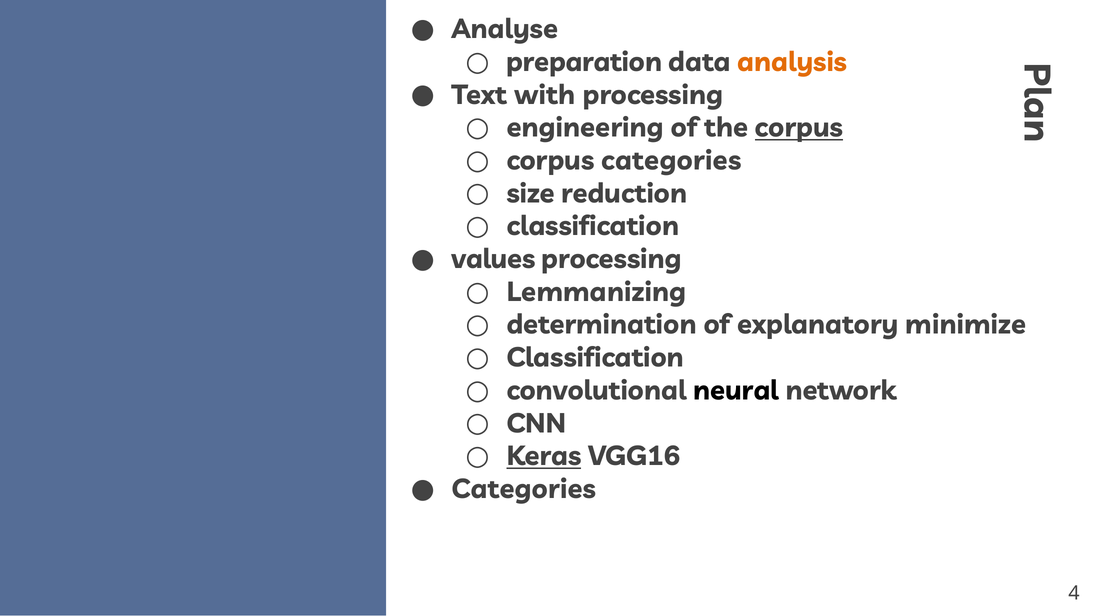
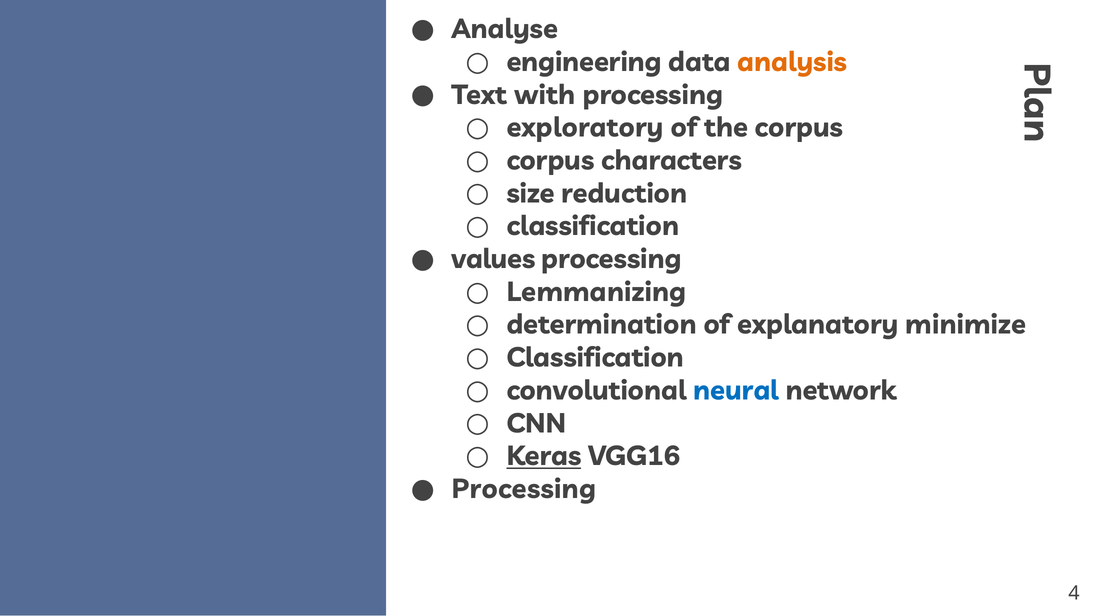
preparation: preparation -> engineering (584, 62)
engineering: engineering -> exploratory (585, 128)
corpus underline: present -> none (799, 128)
corpus categories: categories -> characters (672, 161)
neural colour: black -> blue (736, 391)
Categories: Categories -> Processing (524, 489)
